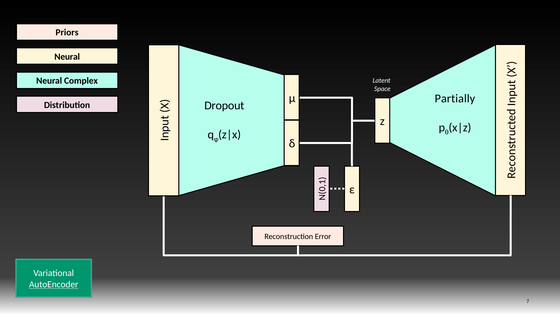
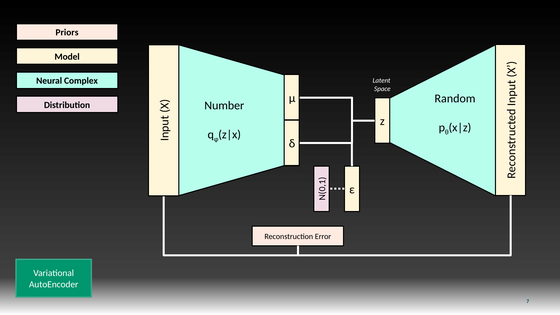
Neural: Neural -> Model (67, 57)
Partially: Partially -> Random (455, 99)
Dropout: Dropout -> Number (224, 106)
AutoEncoder underline: present -> none (54, 284)
